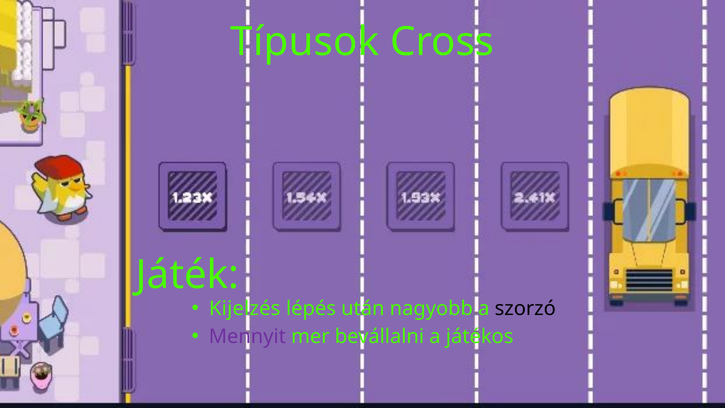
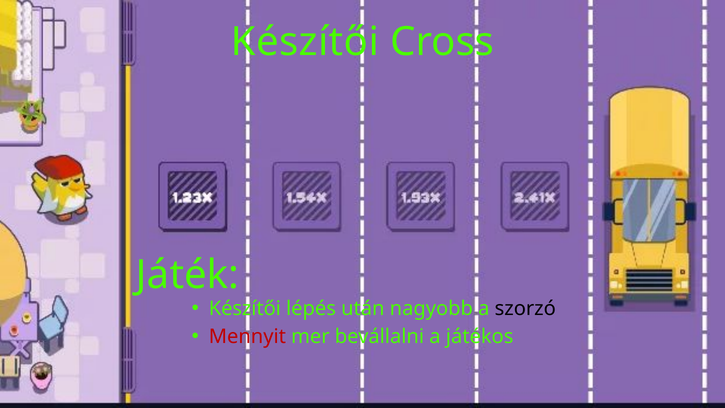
Típusok: Típusok -> Készítői (305, 42)
Kijelzés: Kijelzés -> Készítői (245, 308)
Mennyit colour: purple -> red (247, 337)
